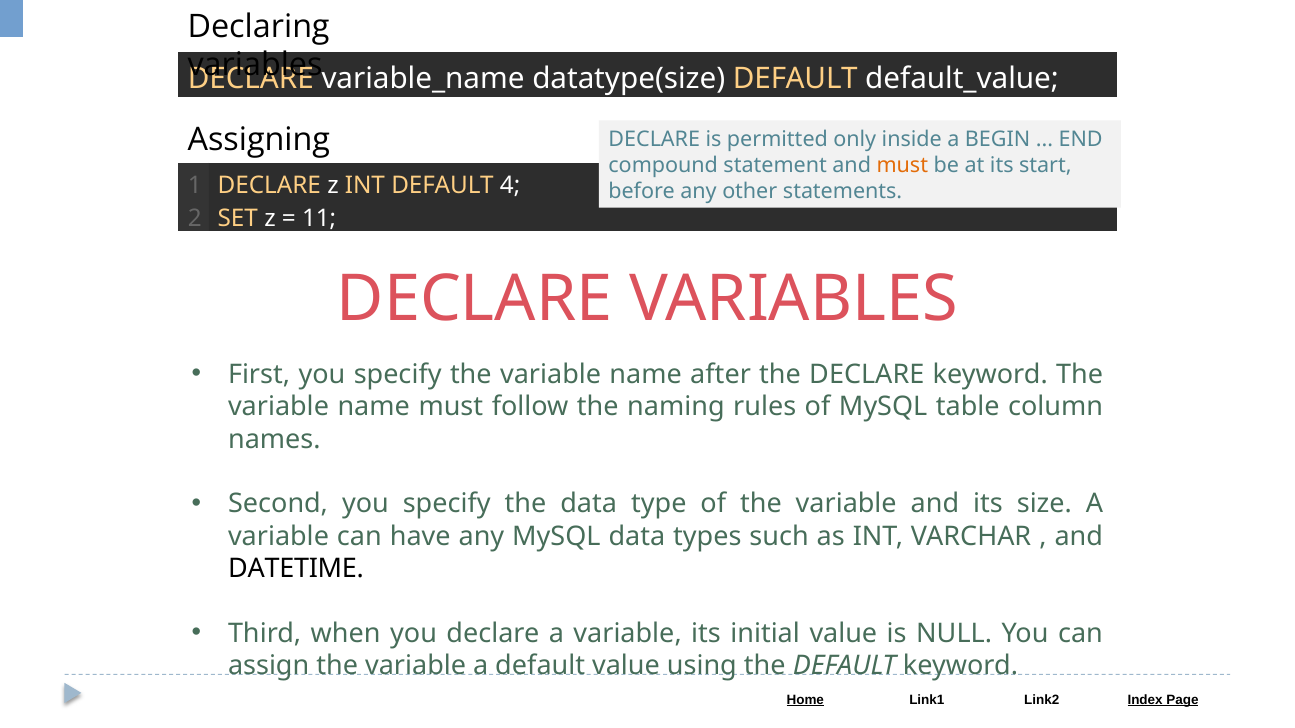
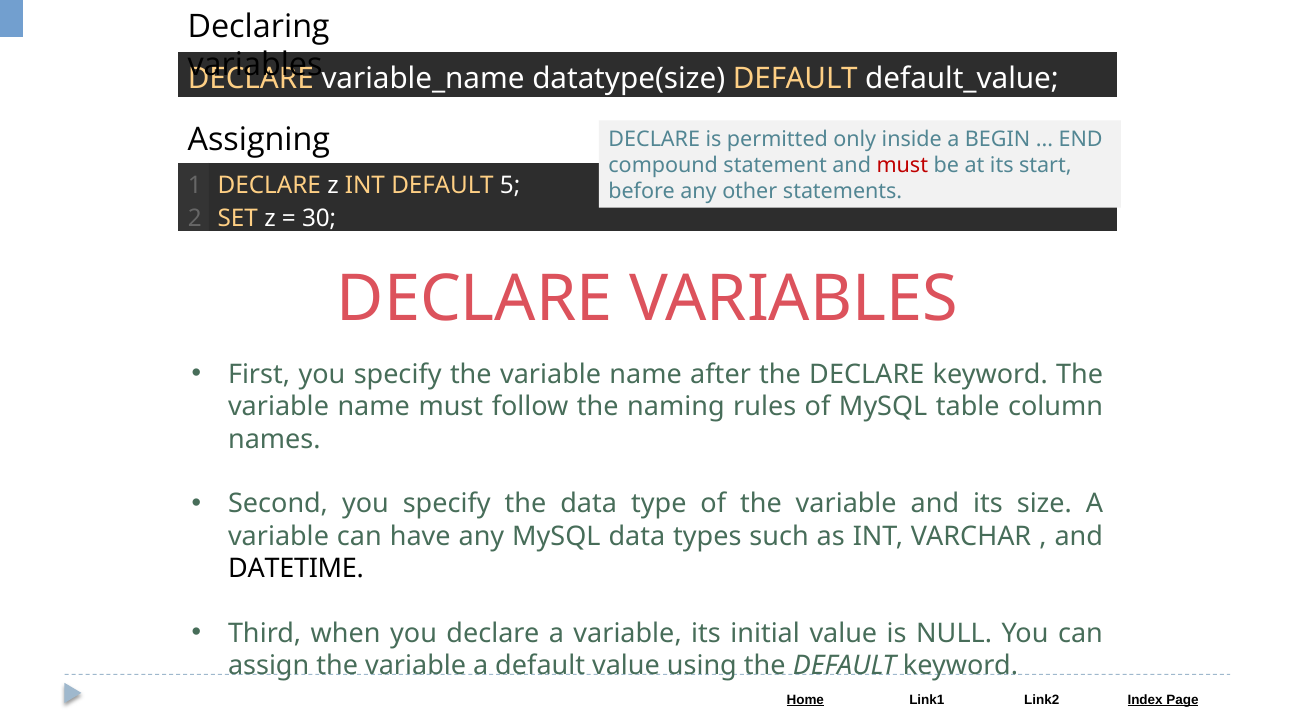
must colour: orange -> red (902, 166)
4: 4 -> 5 (510, 186)
11: 11 -> 30 (319, 219)
